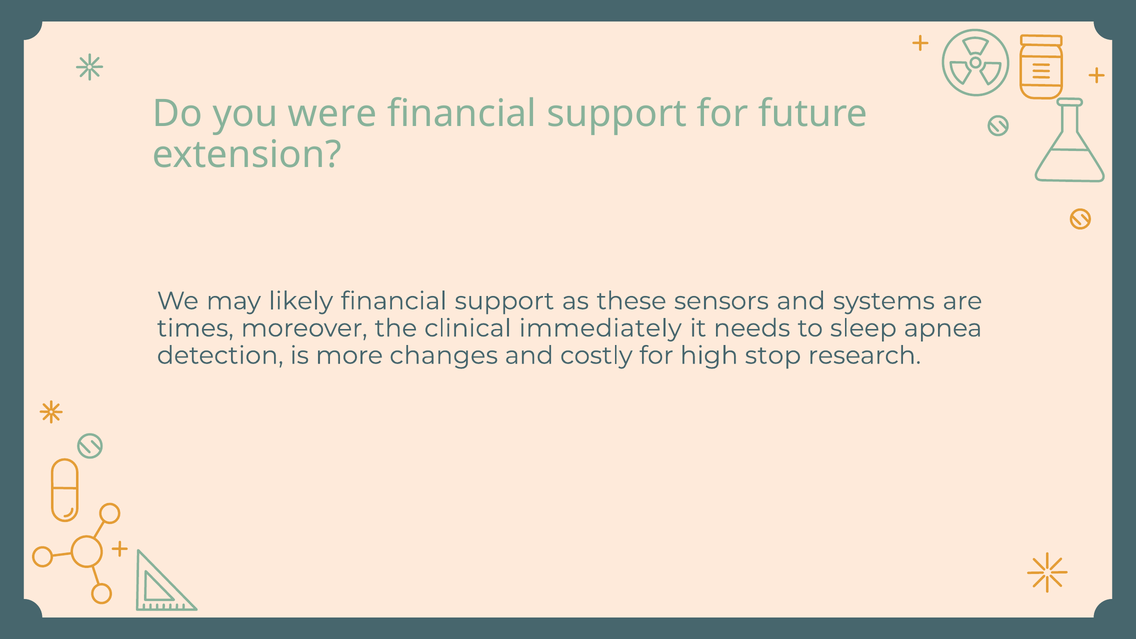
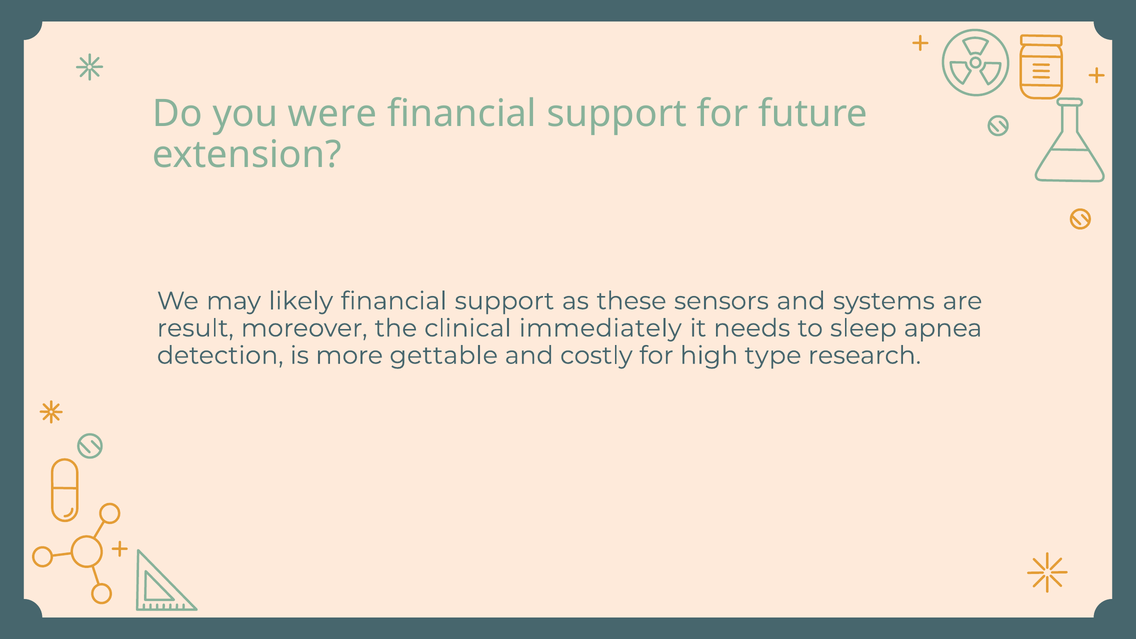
times: times -> result (195, 328)
changes: changes -> gettable (444, 355)
stop: stop -> type (773, 355)
